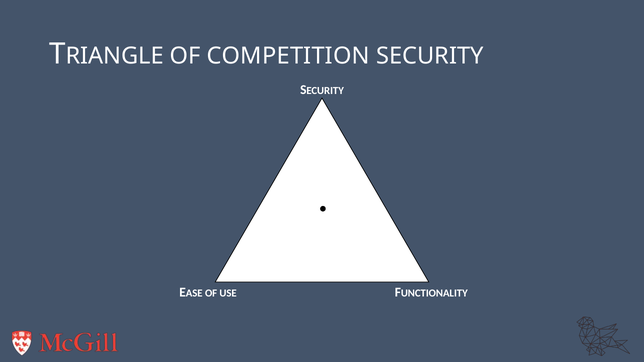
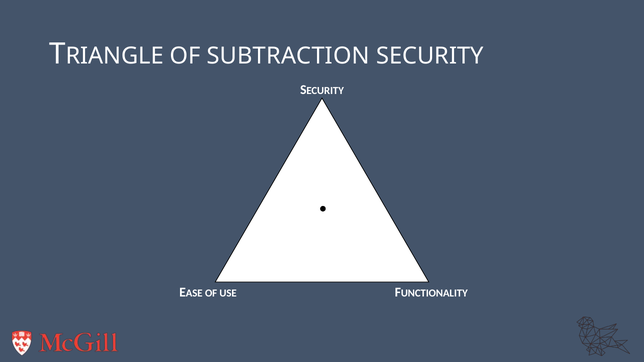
COMPETITION: COMPETITION -> SUBTRACTION (288, 56)
